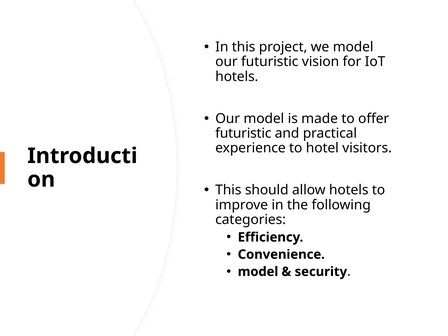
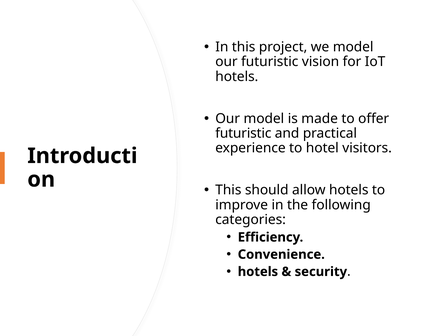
model: model -> hotels (258, 272)
